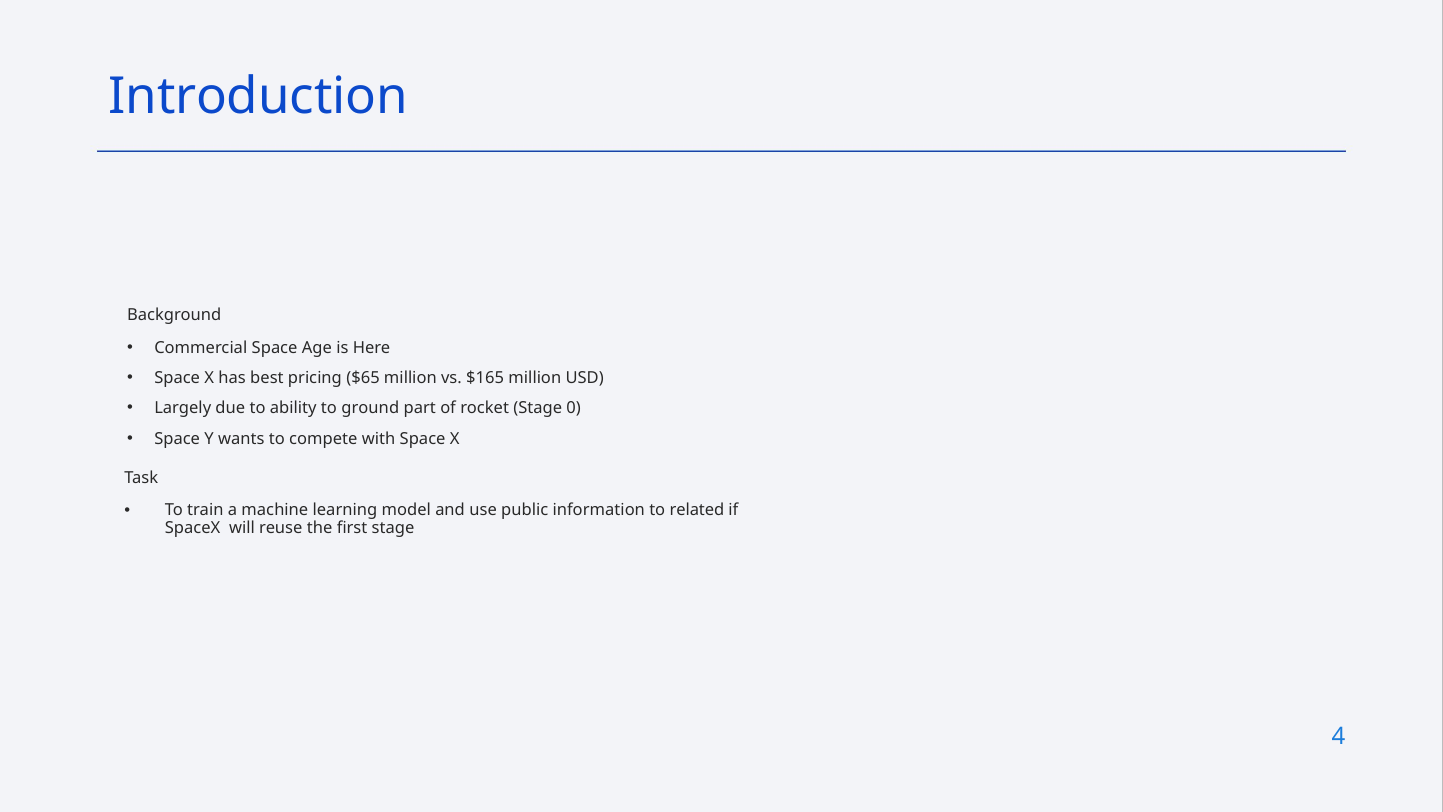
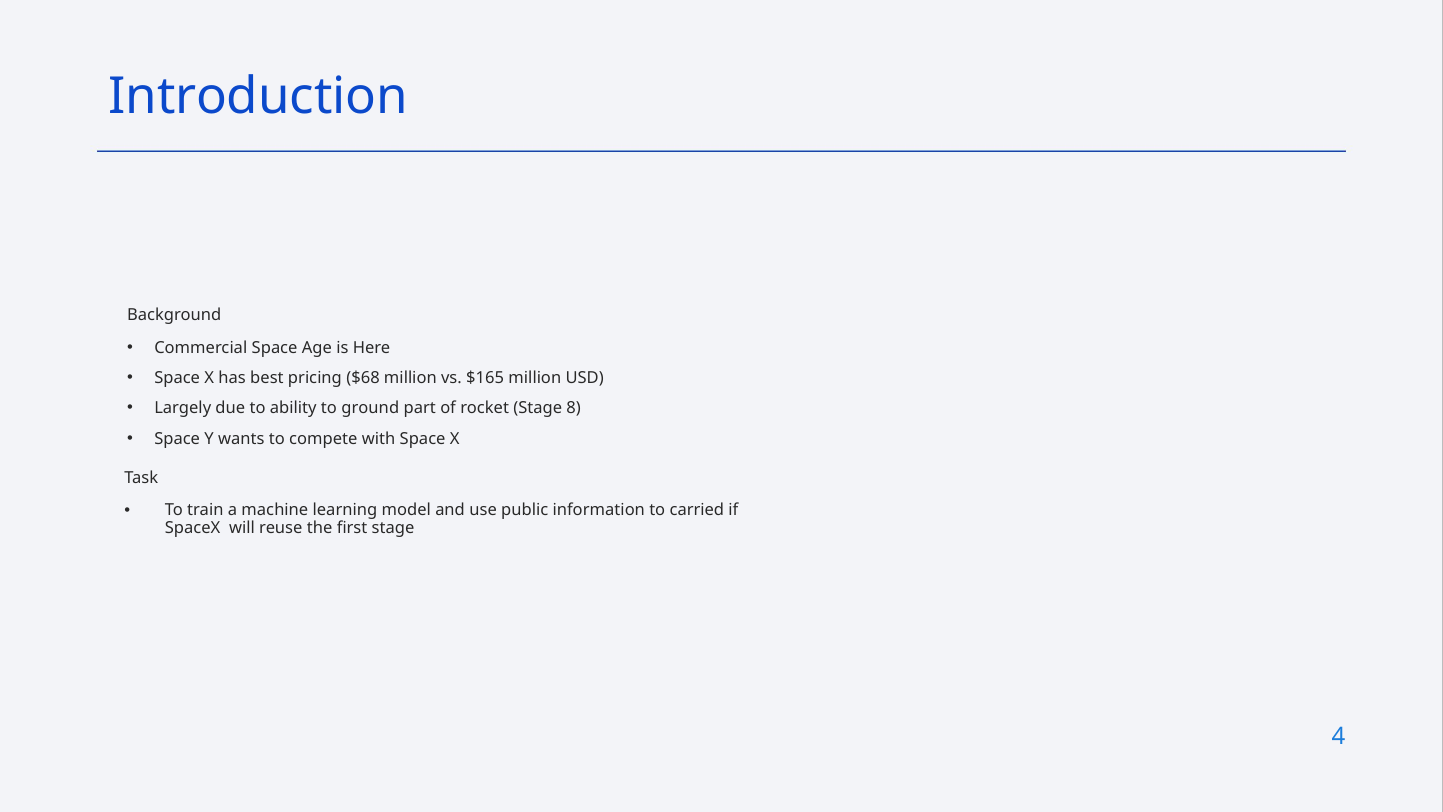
$65: $65 -> $68 (363, 378)
0: 0 -> 8 (574, 408)
related: related -> carried (697, 510)
